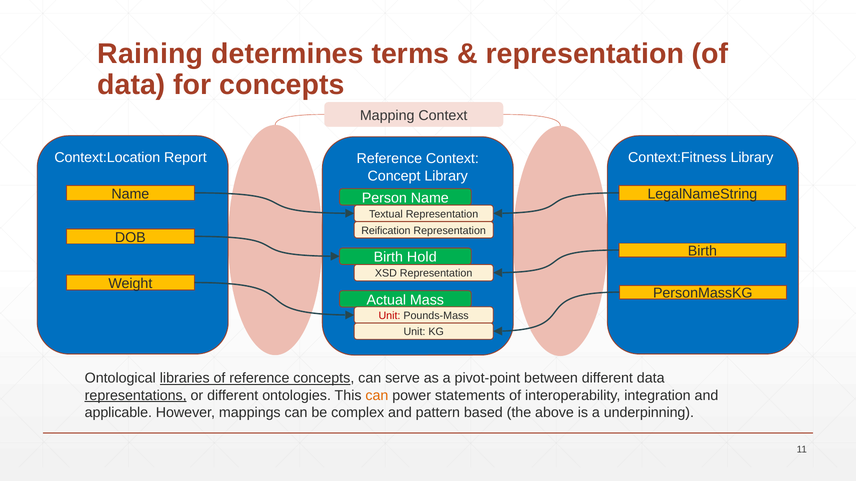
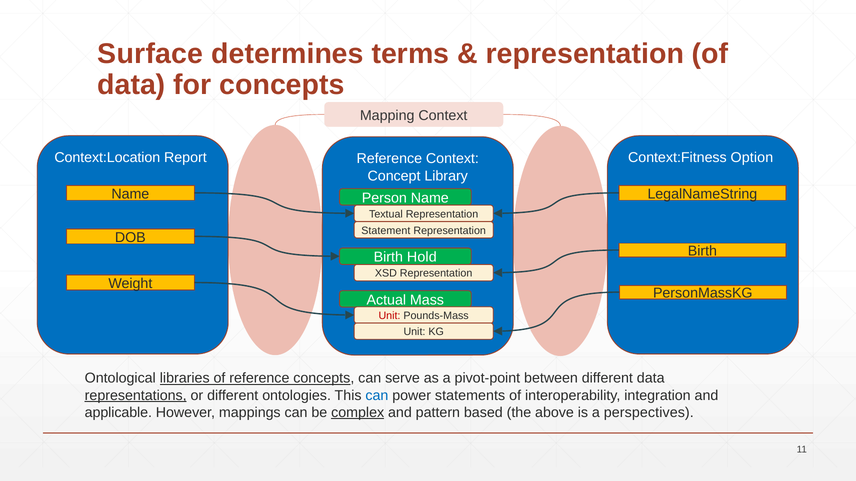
Raining: Raining -> Surface (150, 54)
Context:Fitness Library: Library -> Option (752, 158)
Reification: Reification -> Statement (386, 231)
can colour: orange -> blue (377, 396)
complex underline: none -> present (358, 413)
underpinning: underpinning -> perspectives (649, 413)
